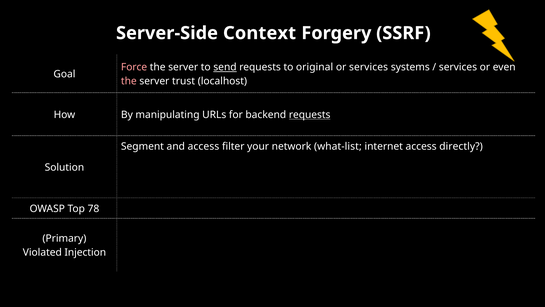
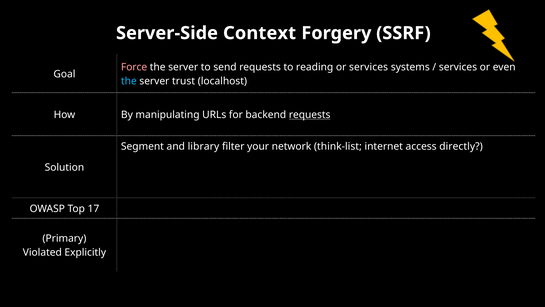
send underline: present -> none (225, 67)
original: original -> reading (315, 67)
the colour: pink -> light blue (129, 81)
and access: access -> library (203, 146)
what-list: what-list -> think-list (338, 146)
78: 78 -> 17 (93, 208)
Injection: Injection -> Explicitly (85, 252)
